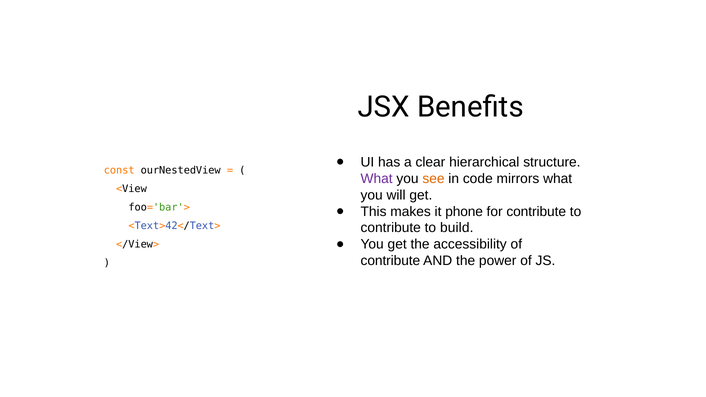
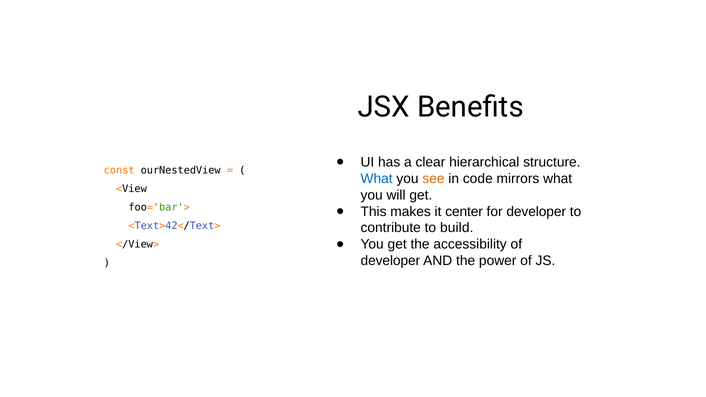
What colour: purple -> blue (377, 179)
phone: phone -> center (464, 212)
for contribute: contribute -> developer (536, 212)
contribute: contribute -> developer (390, 261)
